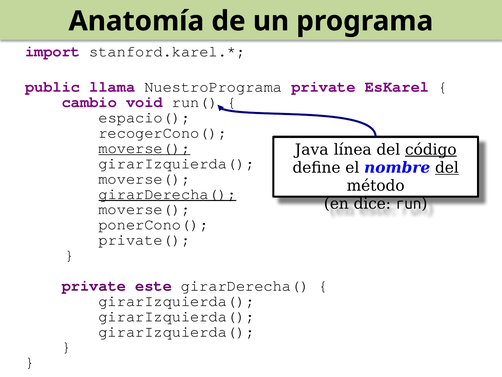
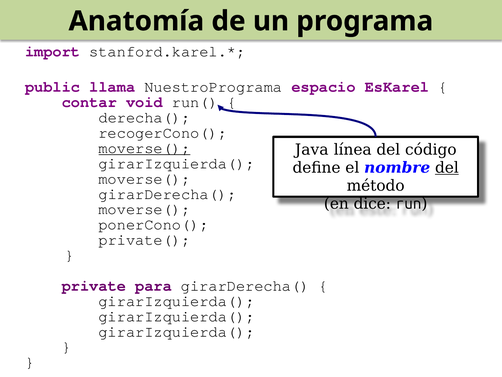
NuestroPrograma private: private -> espacio (324, 87)
cambio: cambio -> contar (89, 102)
espacio(: espacio( -> derecha( (144, 117)
código underline: present -> none (431, 149)
girarDerecha( underline: present -> none (167, 194)
este: este -> para (154, 285)
